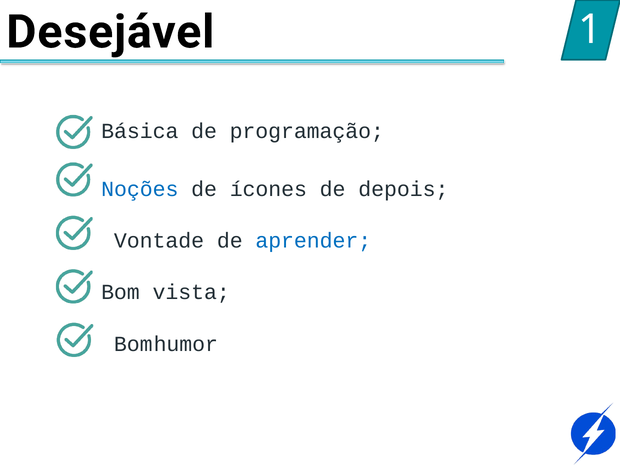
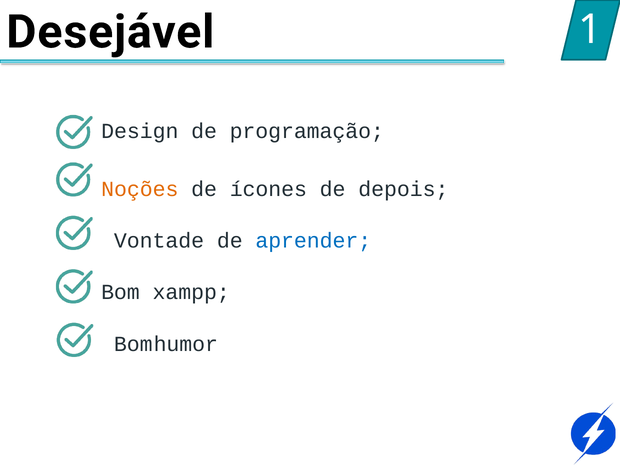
Básica: Básica -> Design (140, 131)
Noções colour: blue -> orange (140, 189)
vista: vista -> xampp (191, 292)
